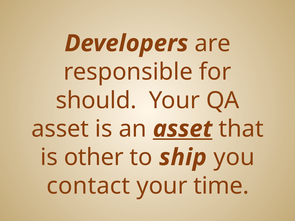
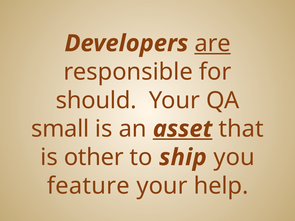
are underline: none -> present (213, 43)
asset: asset -> small (60, 129)
contact: contact -> feature (88, 186)
time: time -> help (221, 186)
